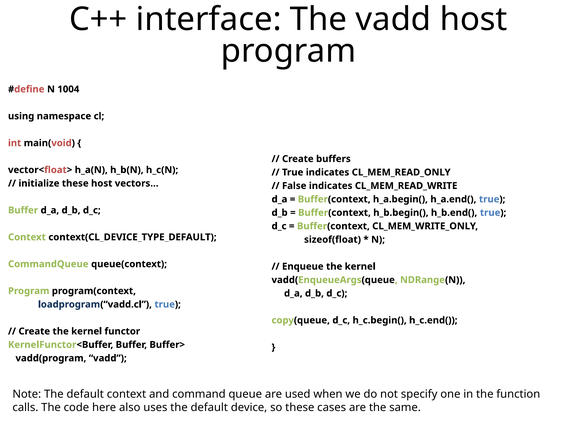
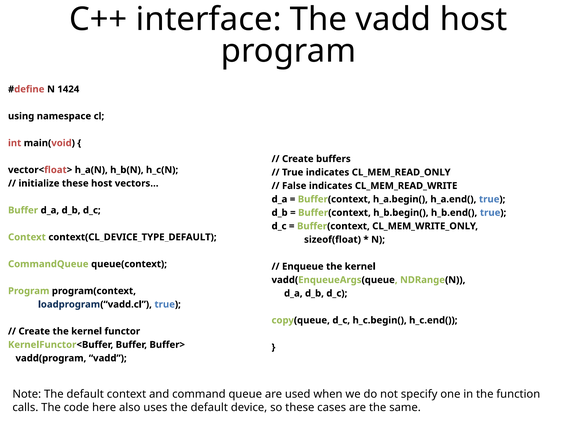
1004: 1004 -> 1424 (68, 89)
